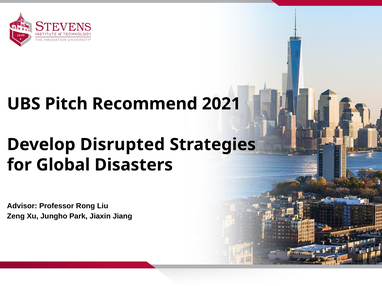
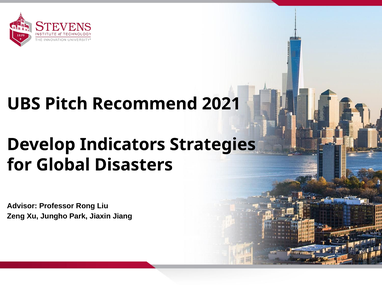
Disrupted: Disrupted -> Indicators (123, 145)
